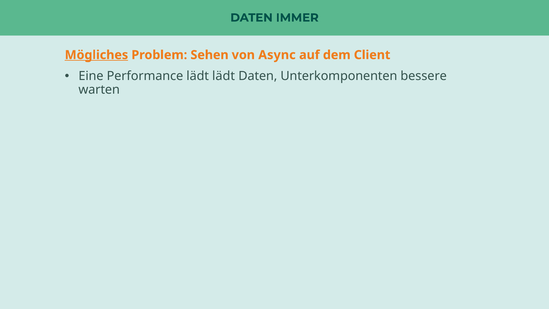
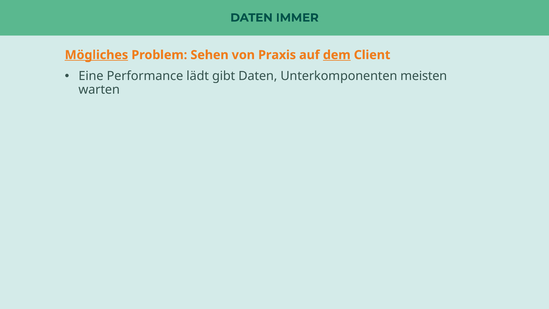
Async: Async -> Praxis (277, 55)
dem underline: none -> present (337, 55)
lädt lädt: lädt -> gibt (224, 76)
bessere: bessere -> meisten (424, 76)
